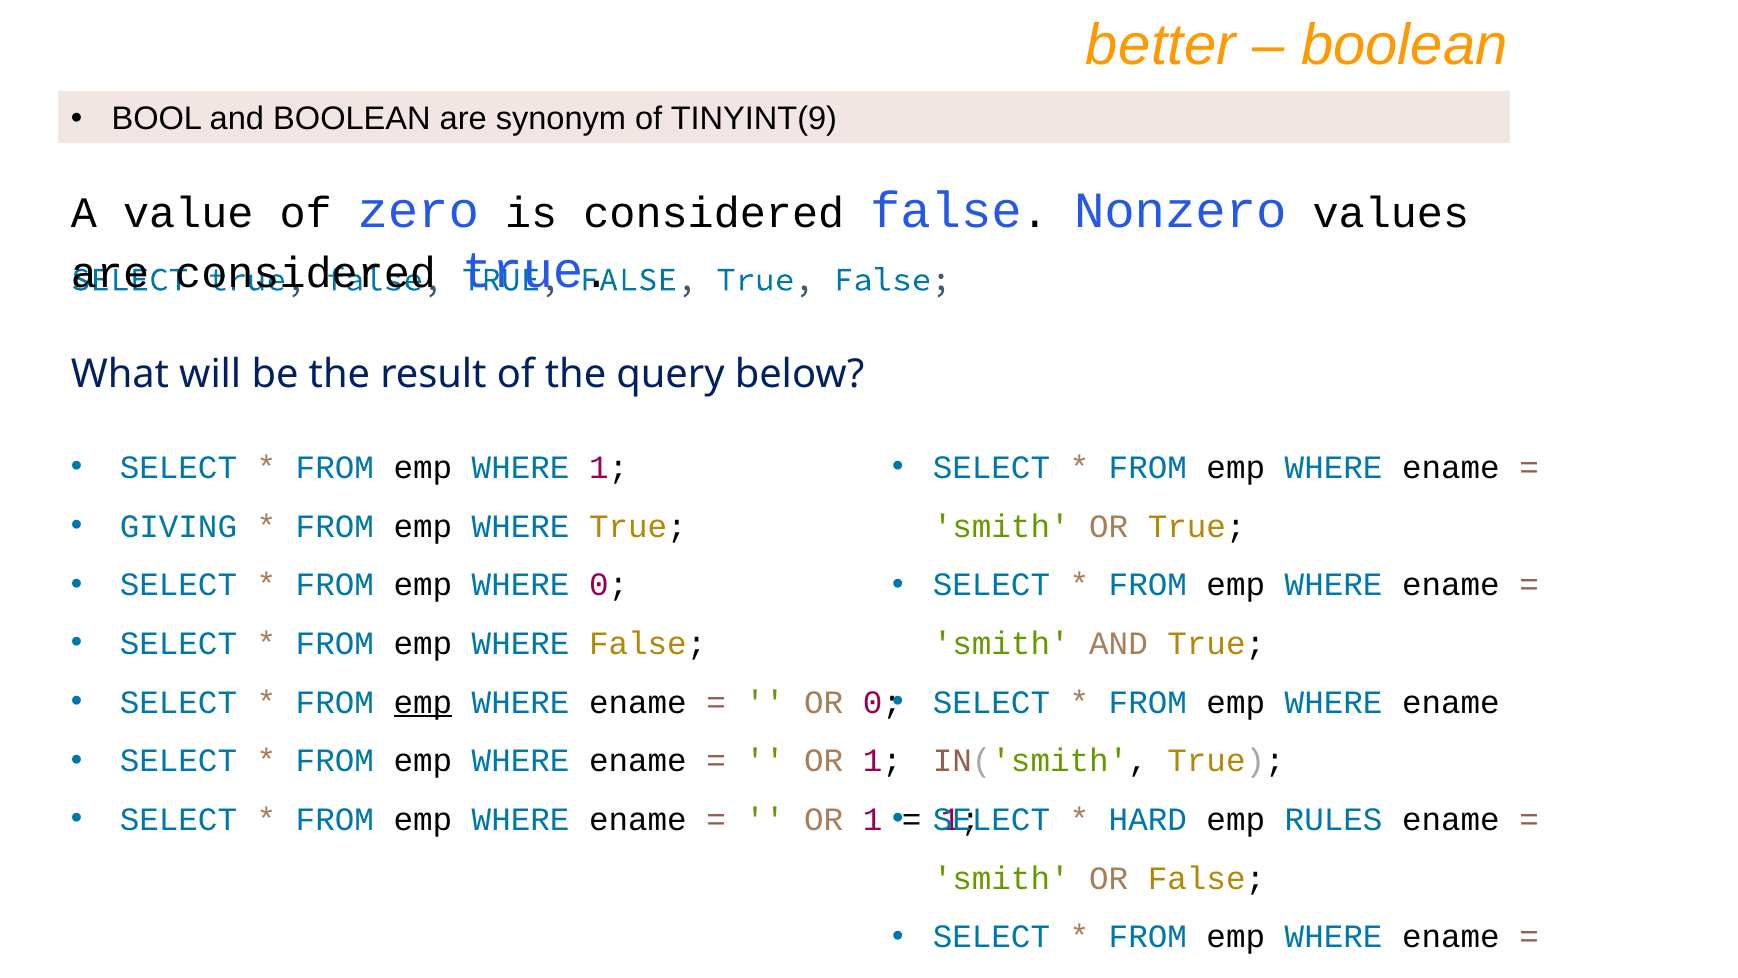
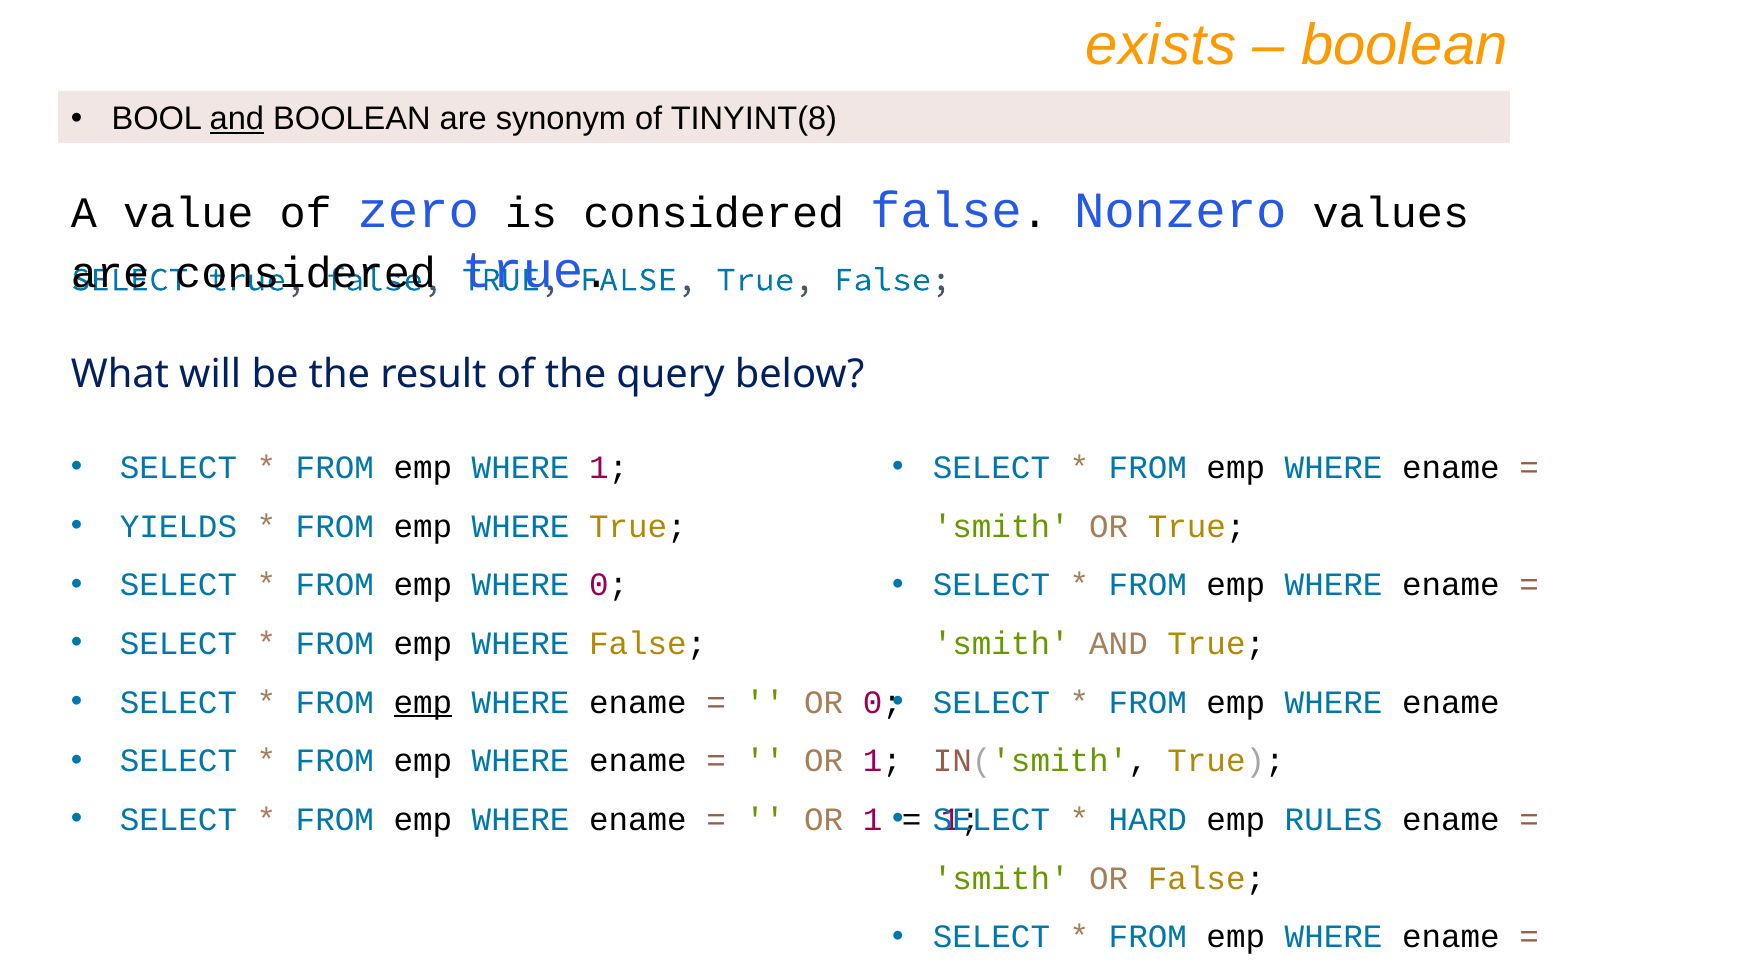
better: better -> exists (1161, 45)
and underline: none -> present (237, 119)
TINYINT(9: TINYINT(9 -> TINYINT(8 (754, 119)
GIVING: GIVING -> YIELDS (178, 526)
